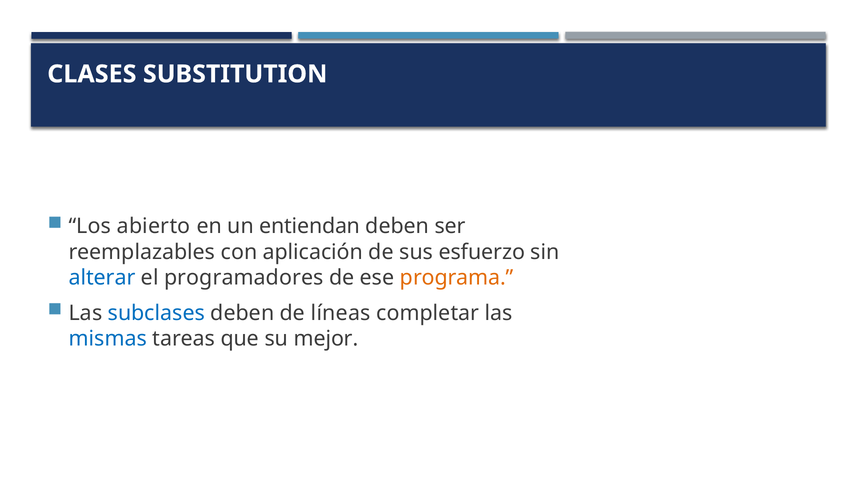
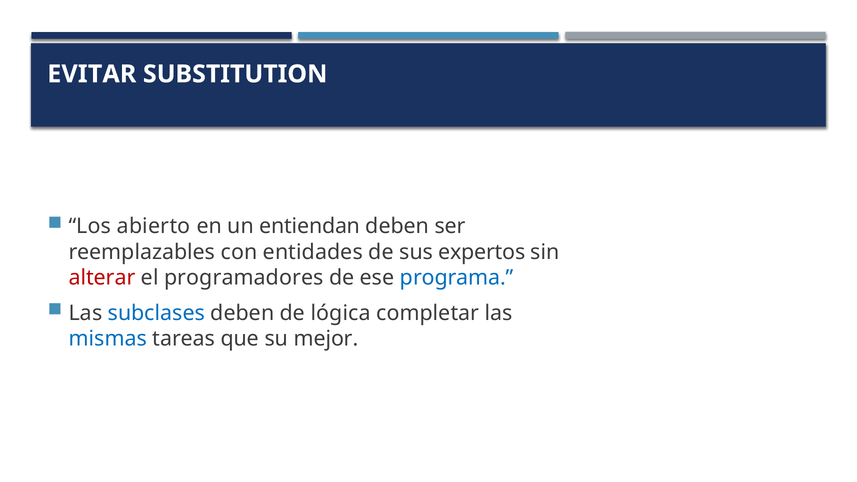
CLASES: CLASES -> EVITAR (92, 74)
aplicación: aplicación -> entidades (313, 252)
esfuerzo: esfuerzo -> expertos (482, 252)
alterar colour: blue -> red (102, 278)
programa colour: orange -> blue (457, 278)
líneas: líneas -> lógica (341, 313)
